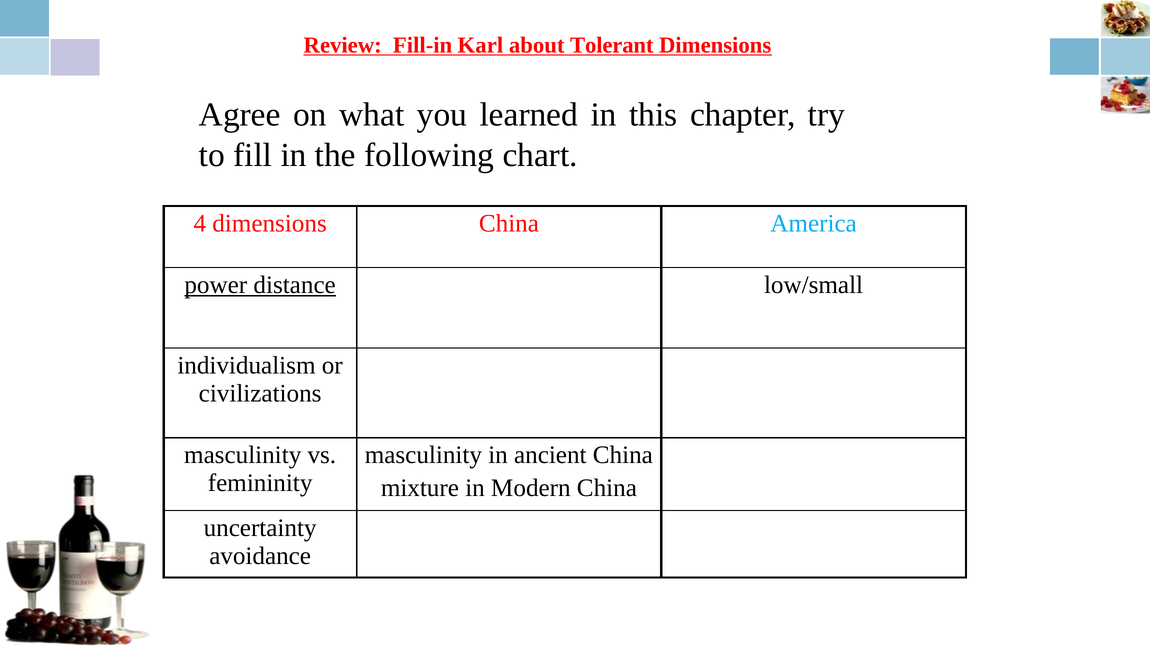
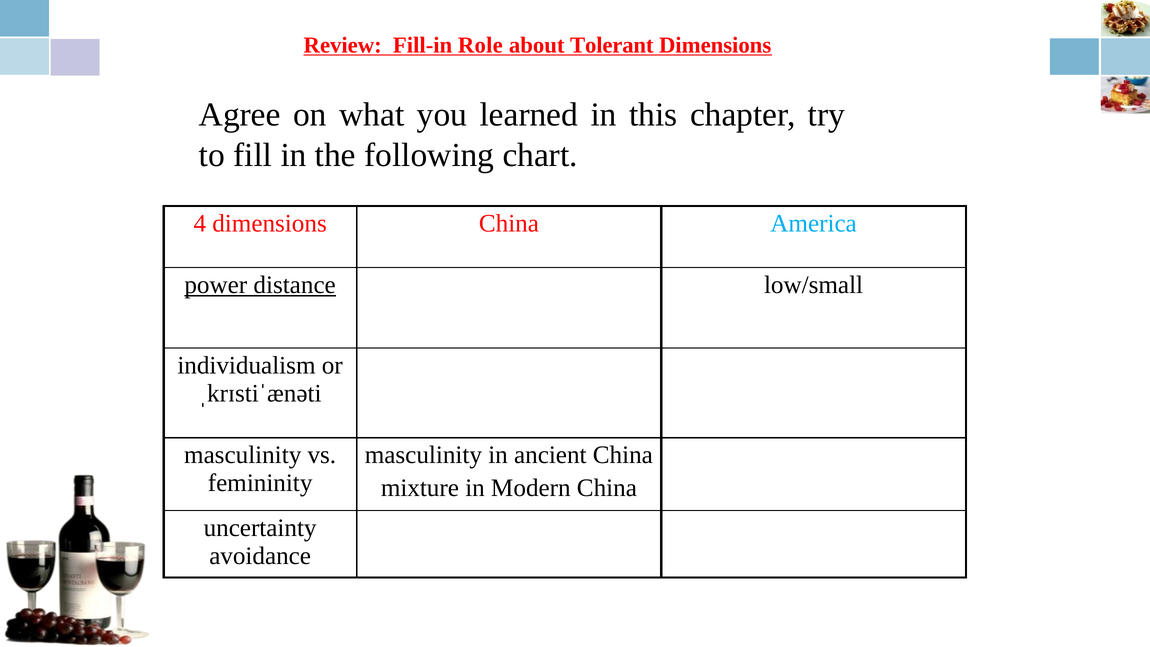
Karl: Karl -> Role (480, 45)
civilizations: civilizations -> ˌkrɪstiˈænəti (260, 393)
